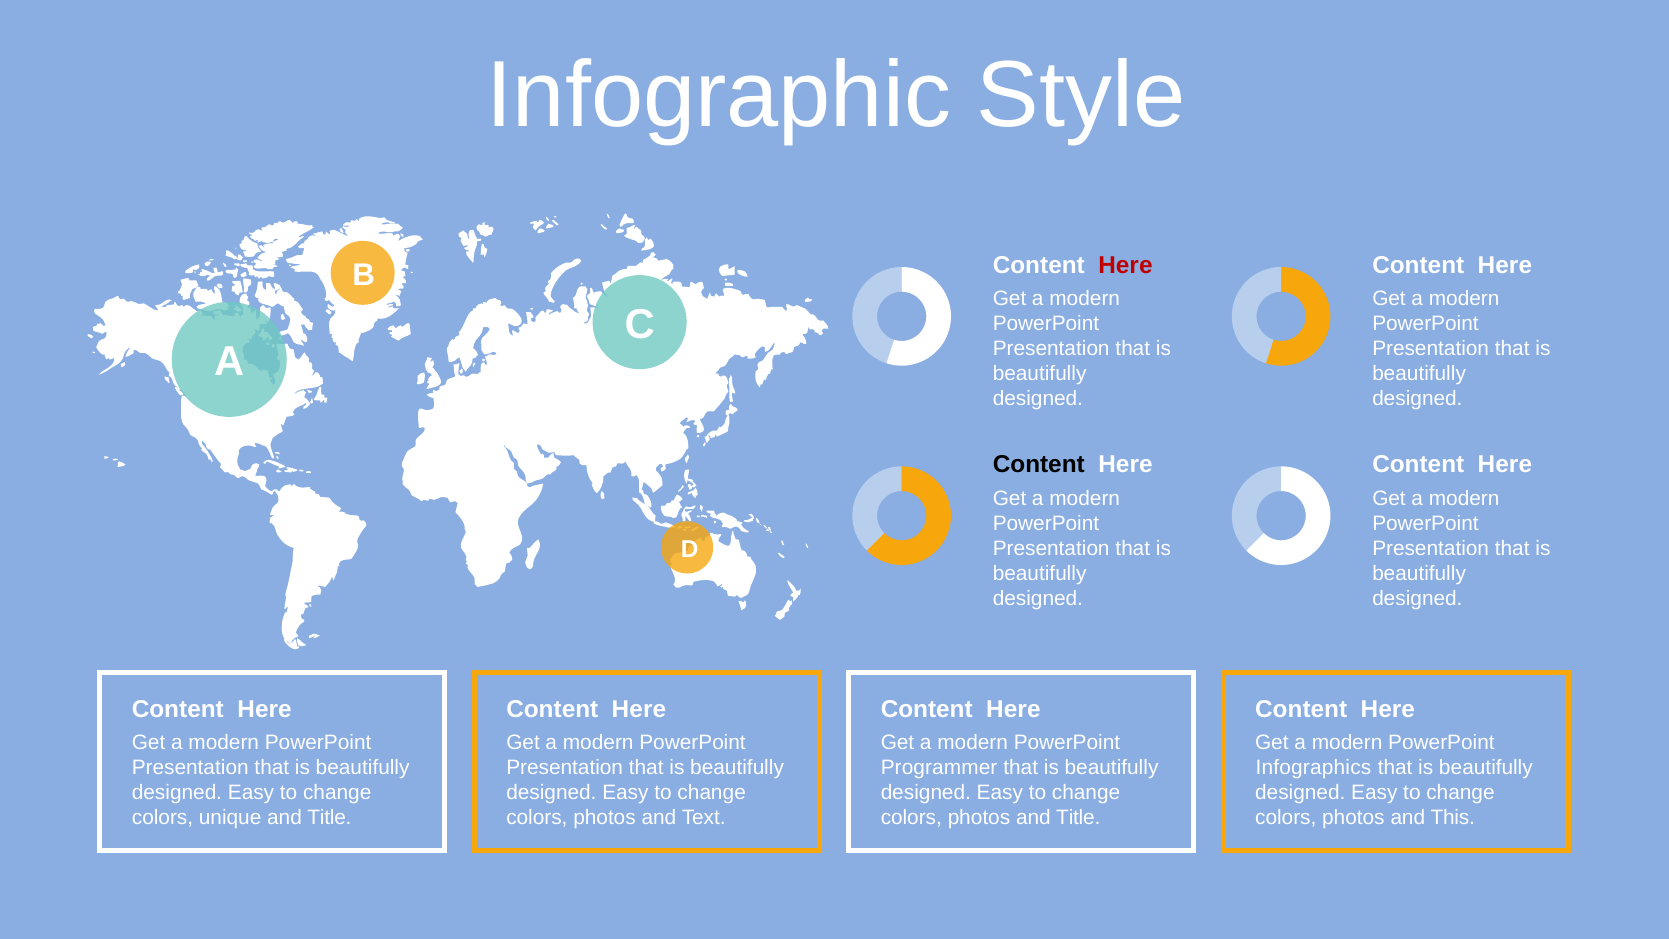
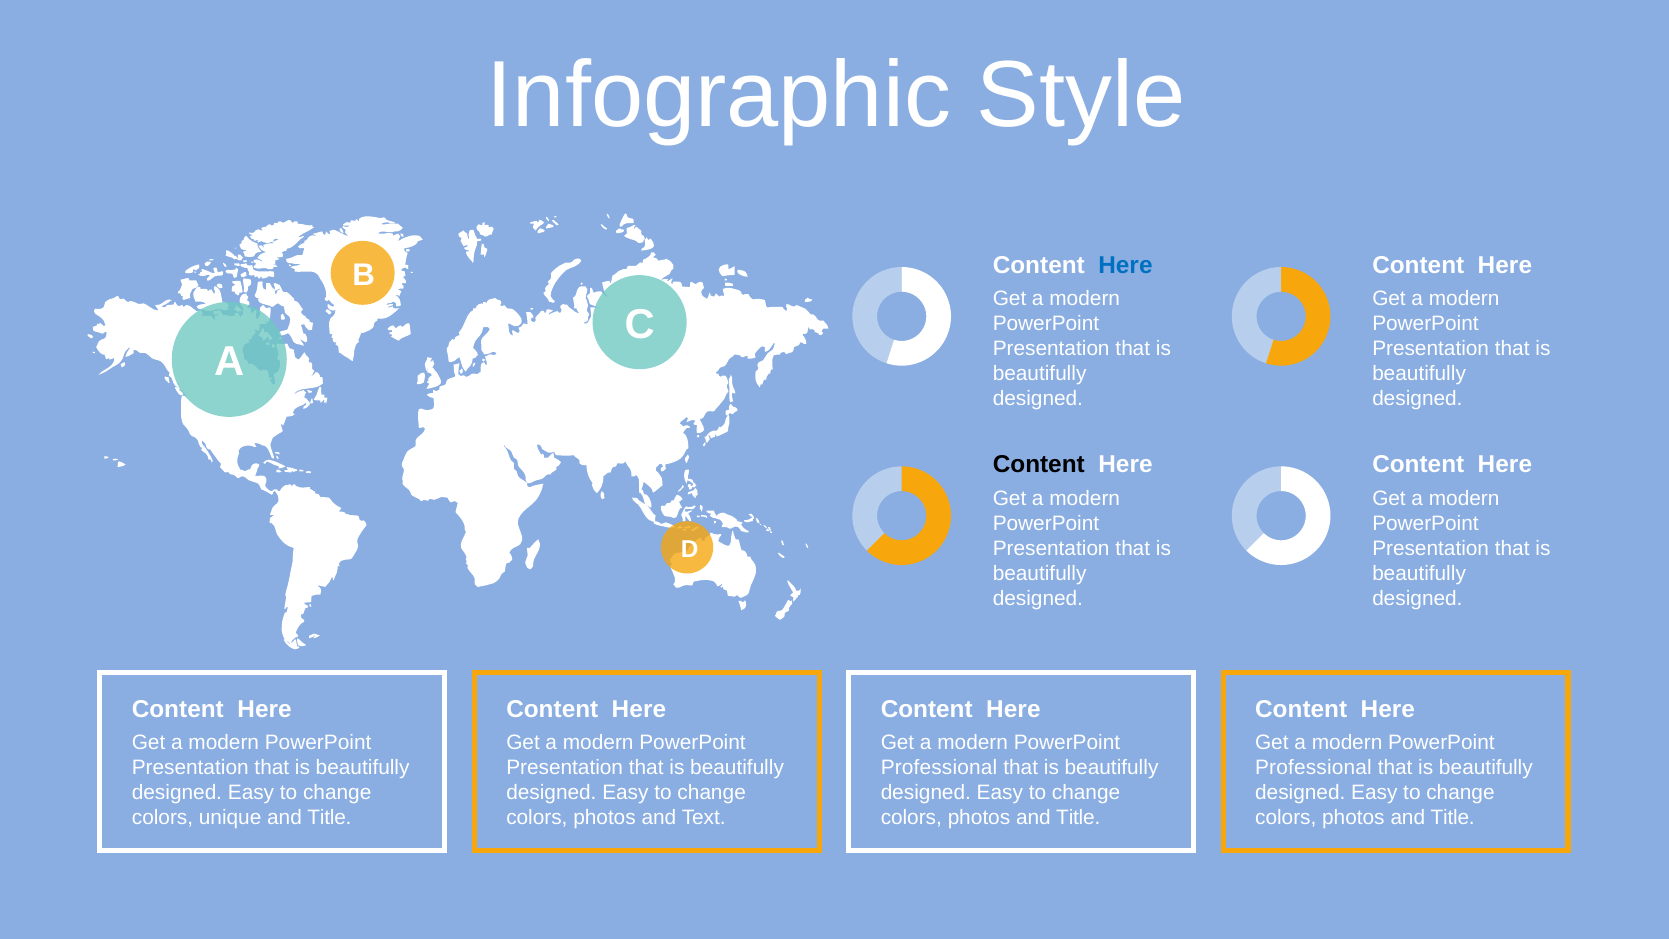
Here colour: red -> blue (1125, 265)
Infographics: Infographics -> Professional (1313, 768)
Programmer: Programmer -> Professional (939, 768)
This: This -> Title (1453, 818)
